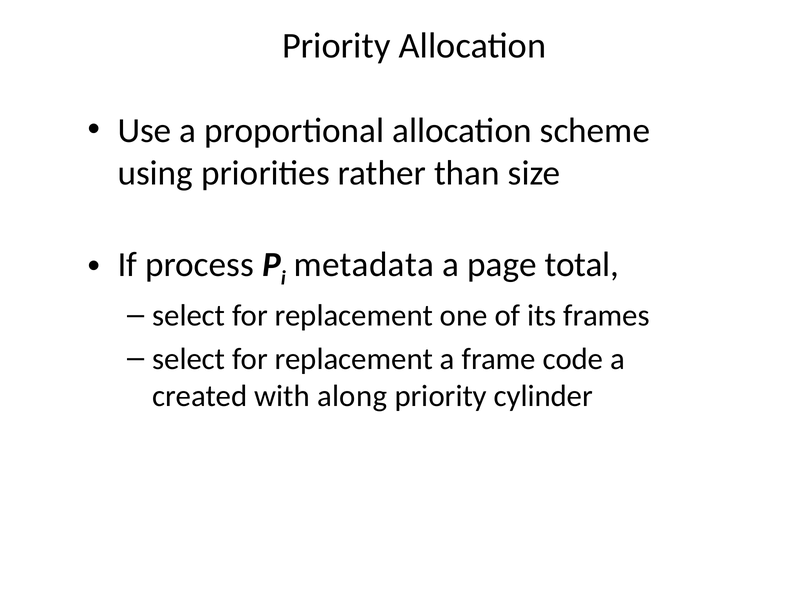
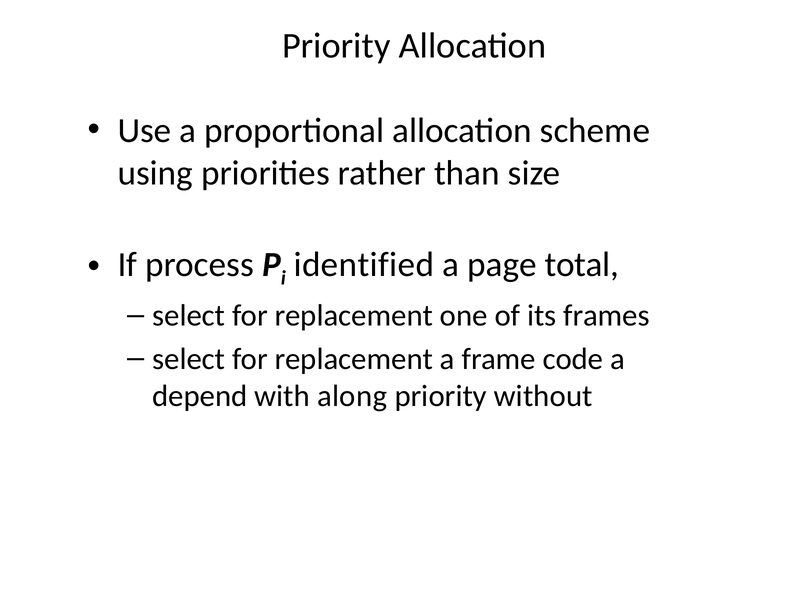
metadata: metadata -> identified (364, 265)
created: created -> depend (200, 396)
cylinder: cylinder -> without (543, 396)
